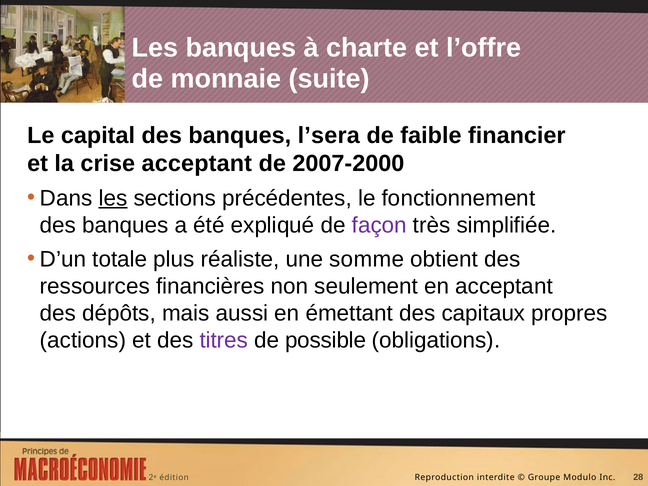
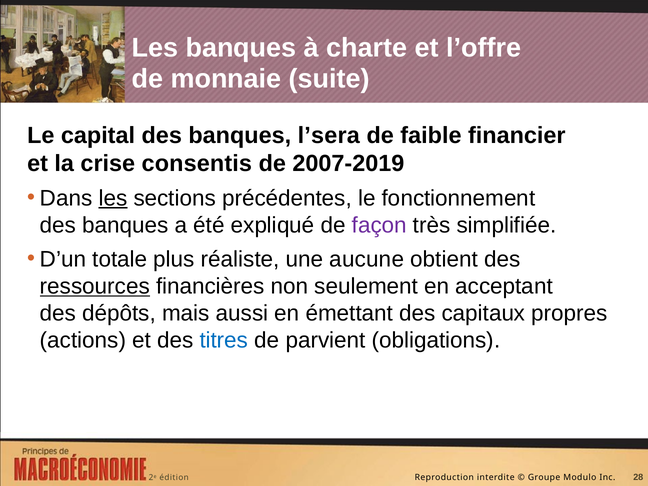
crise acceptant: acceptant -> consentis (197, 163)
2007-2000: 2007-2000 -> 2007-2019 (348, 163)
somme: somme -> aucune (367, 259)
ressources underline: none -> present (95, 286)
titres colour: purple -> blue (224, 340)
possible: possible -> parvient (326, 340)
